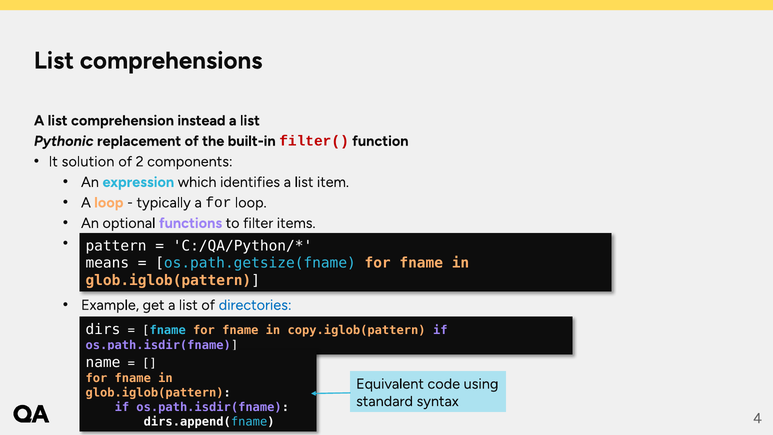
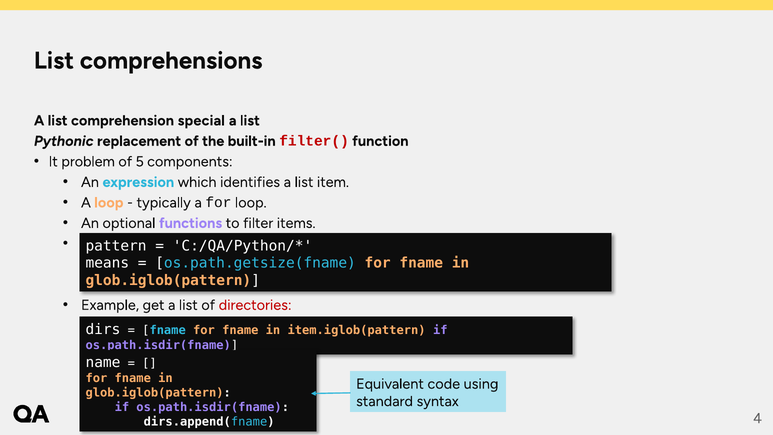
instead: instead -> special (201, 121)
solution: solution -> problem (88, 162)
2: 2 -> 5 (140, 162)
directories colour: blue -> red (255, 305)
copy.iglob(pattern: copy.iglob(pattern -> item.iglob(pattern (357, 330)
